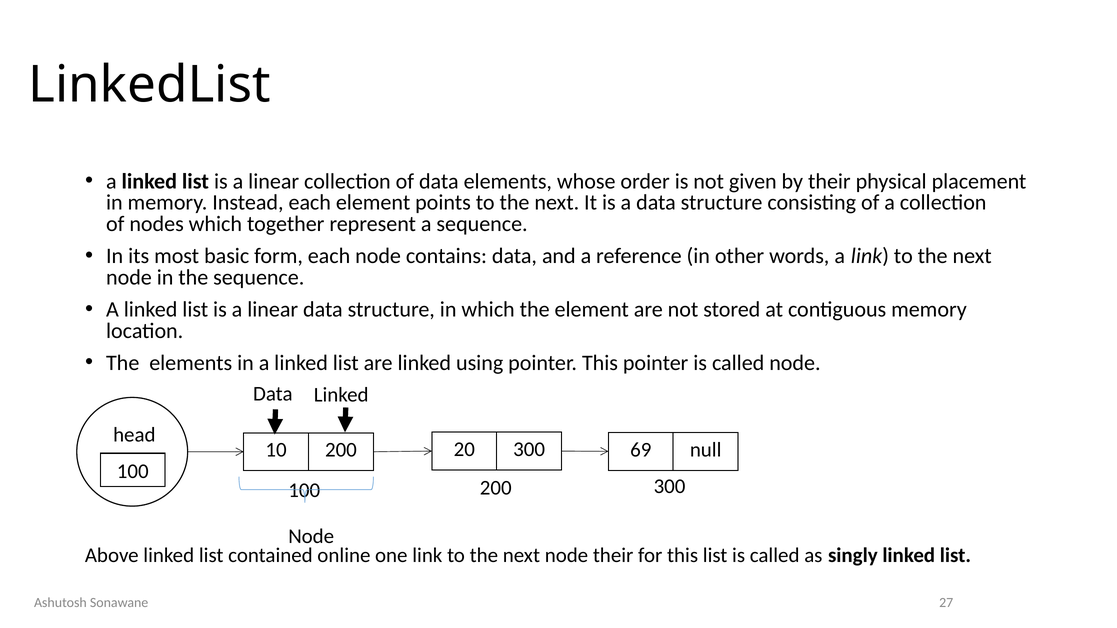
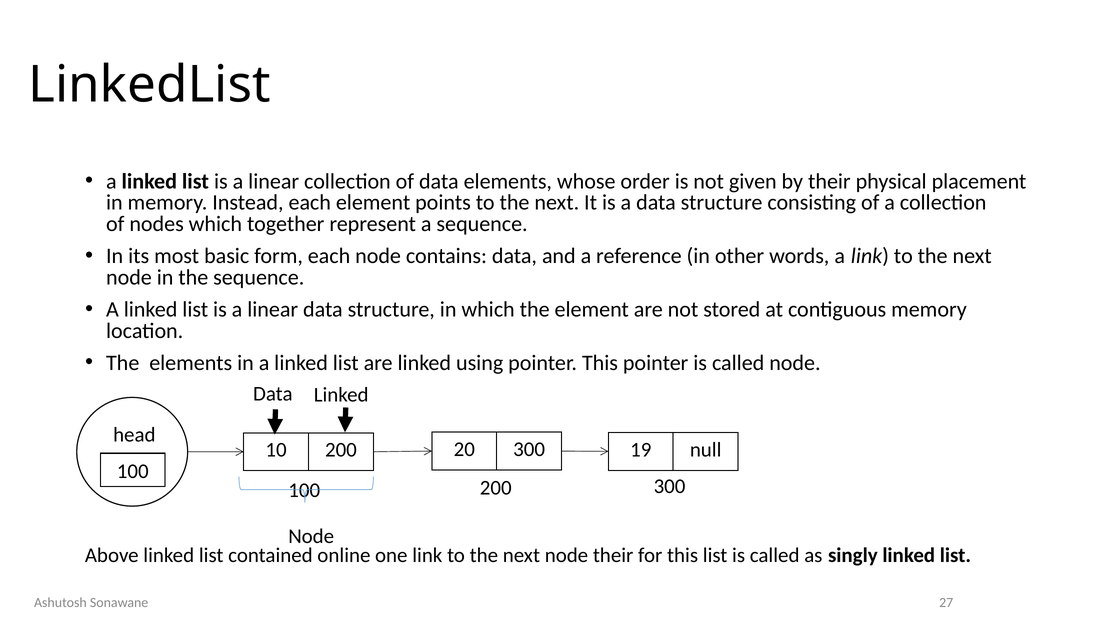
69: 69 -> 19 (641, 450)
